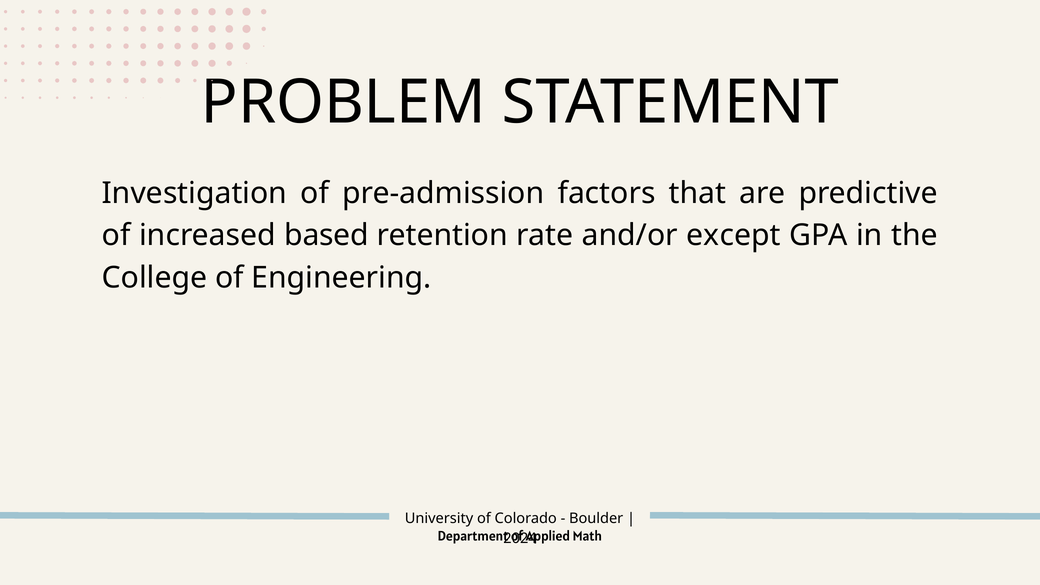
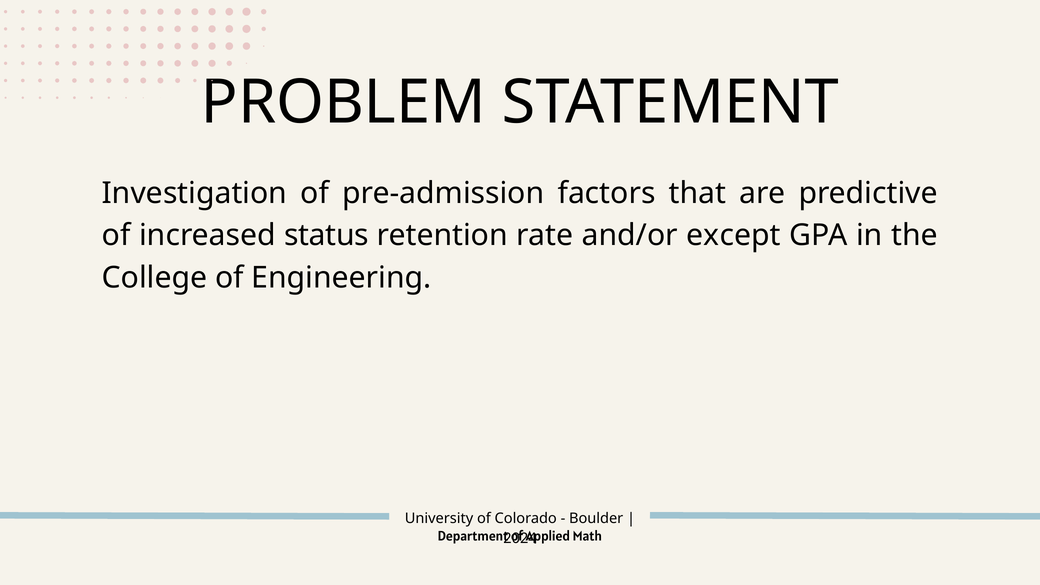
based: based -> status (326, 235)
